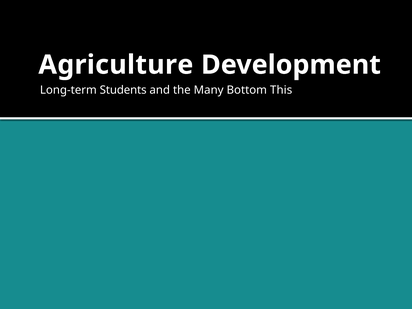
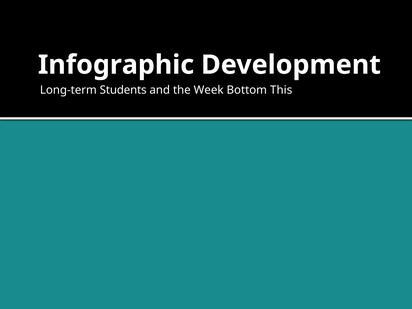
Agriculture: Agriculture -> Infographic (116, 65)
Many: Many -> Week (209, 90)
